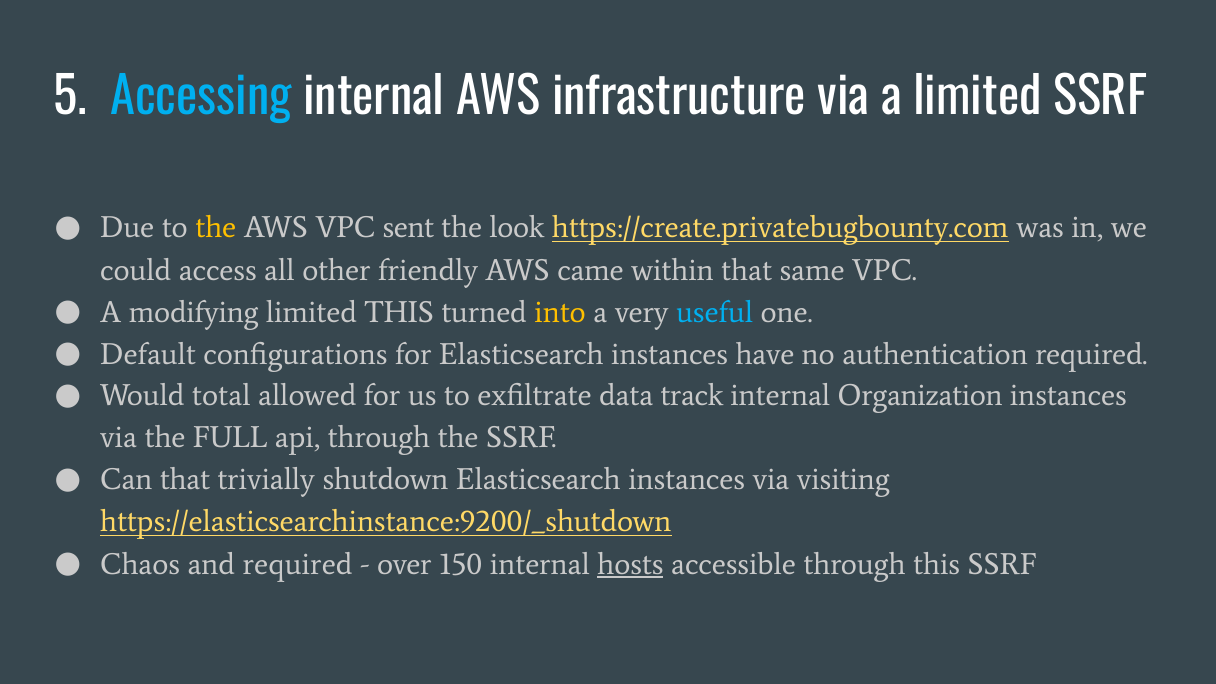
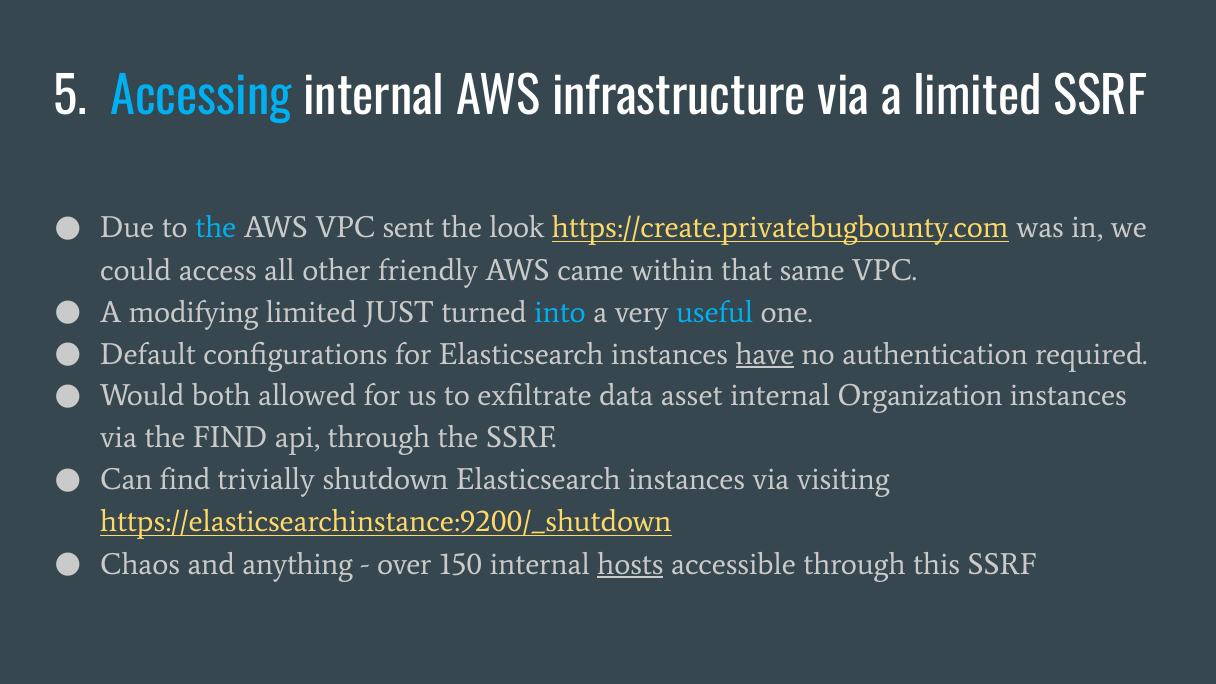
the colour: yellow -> light blue (216, 228)
limited THIS: THIS -> JUST (399, 312)
into colour: yellow -> light blue (560, 312)
have underline: none -> present (765, 354)
total: total -> both (221, 396)
track: track -> asset (692, 396)
the FULL: FULL -> FIND (230, 438)
Can that: that -> find (185, 480)
and required: required -> anything (298, 564)
